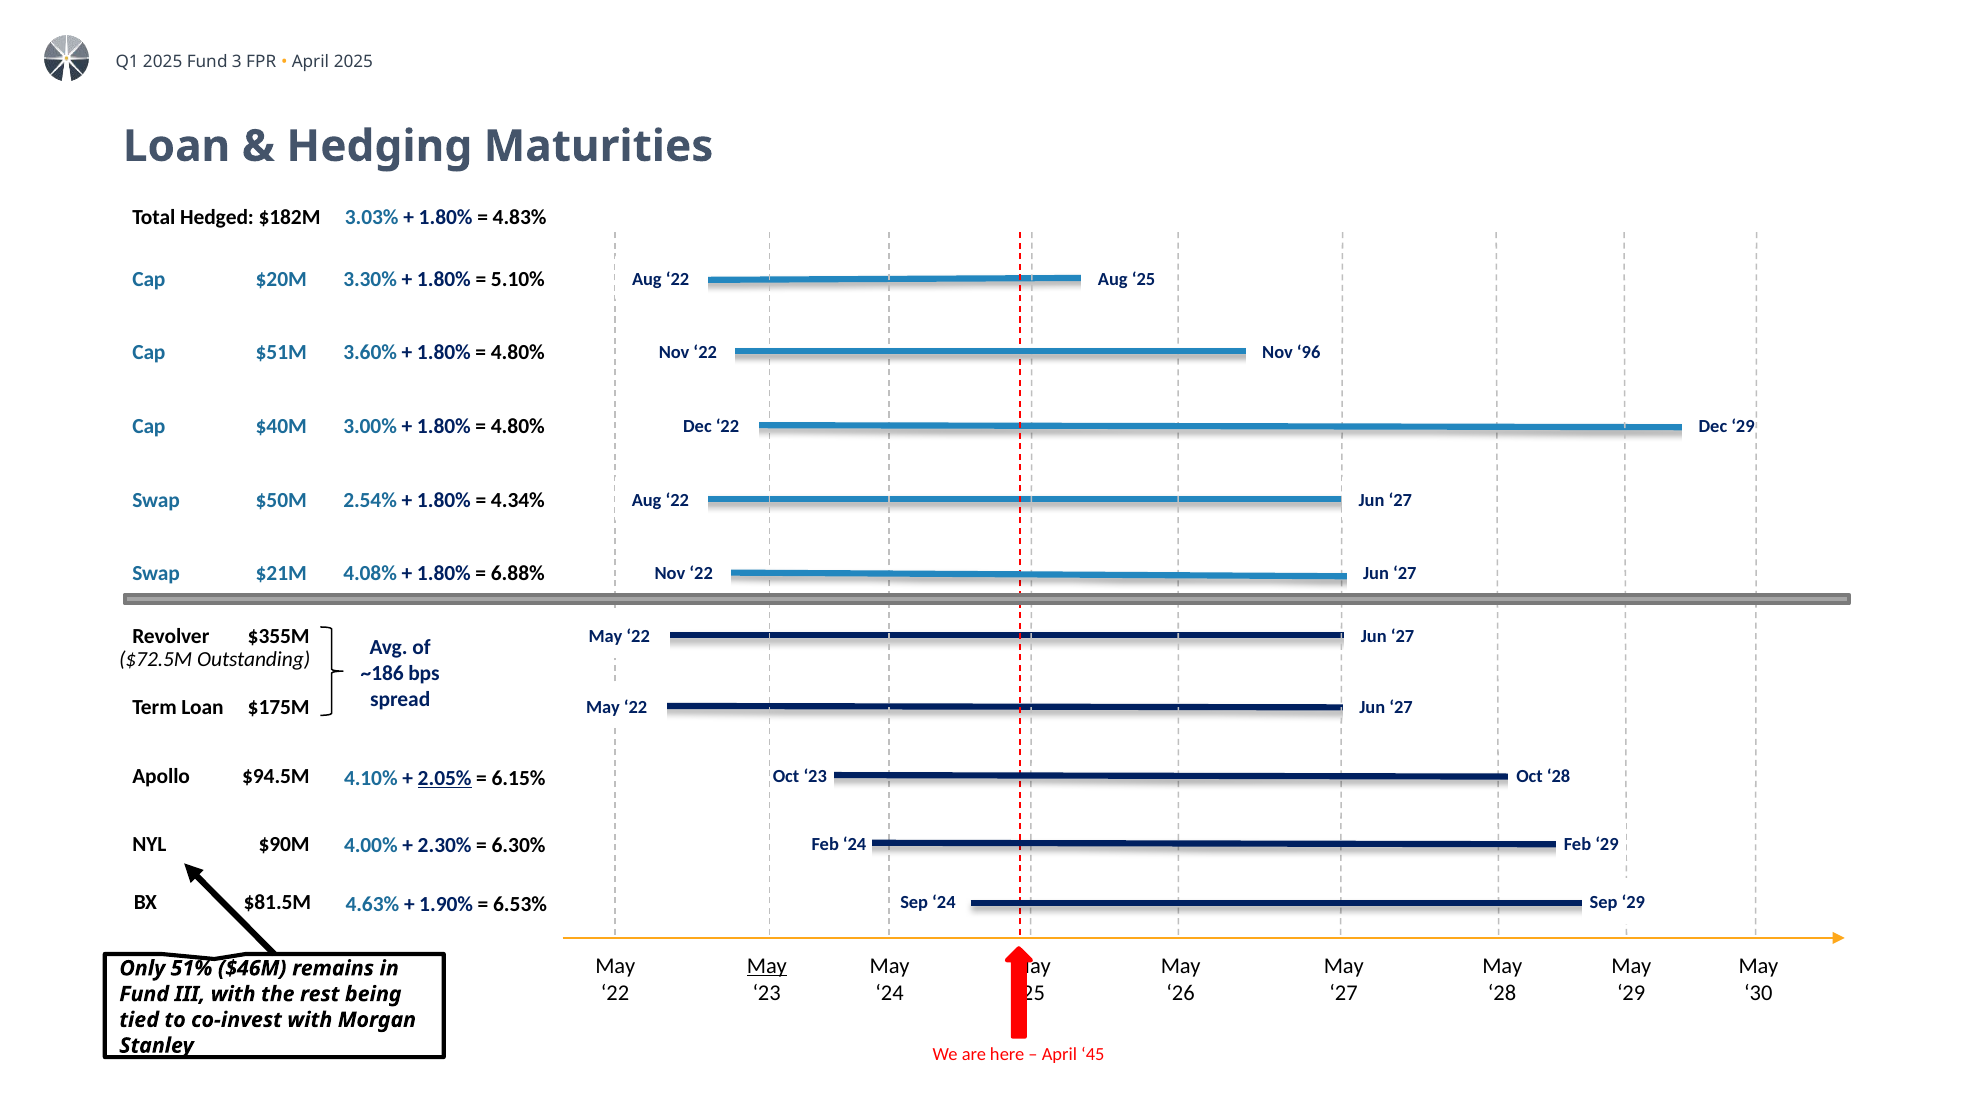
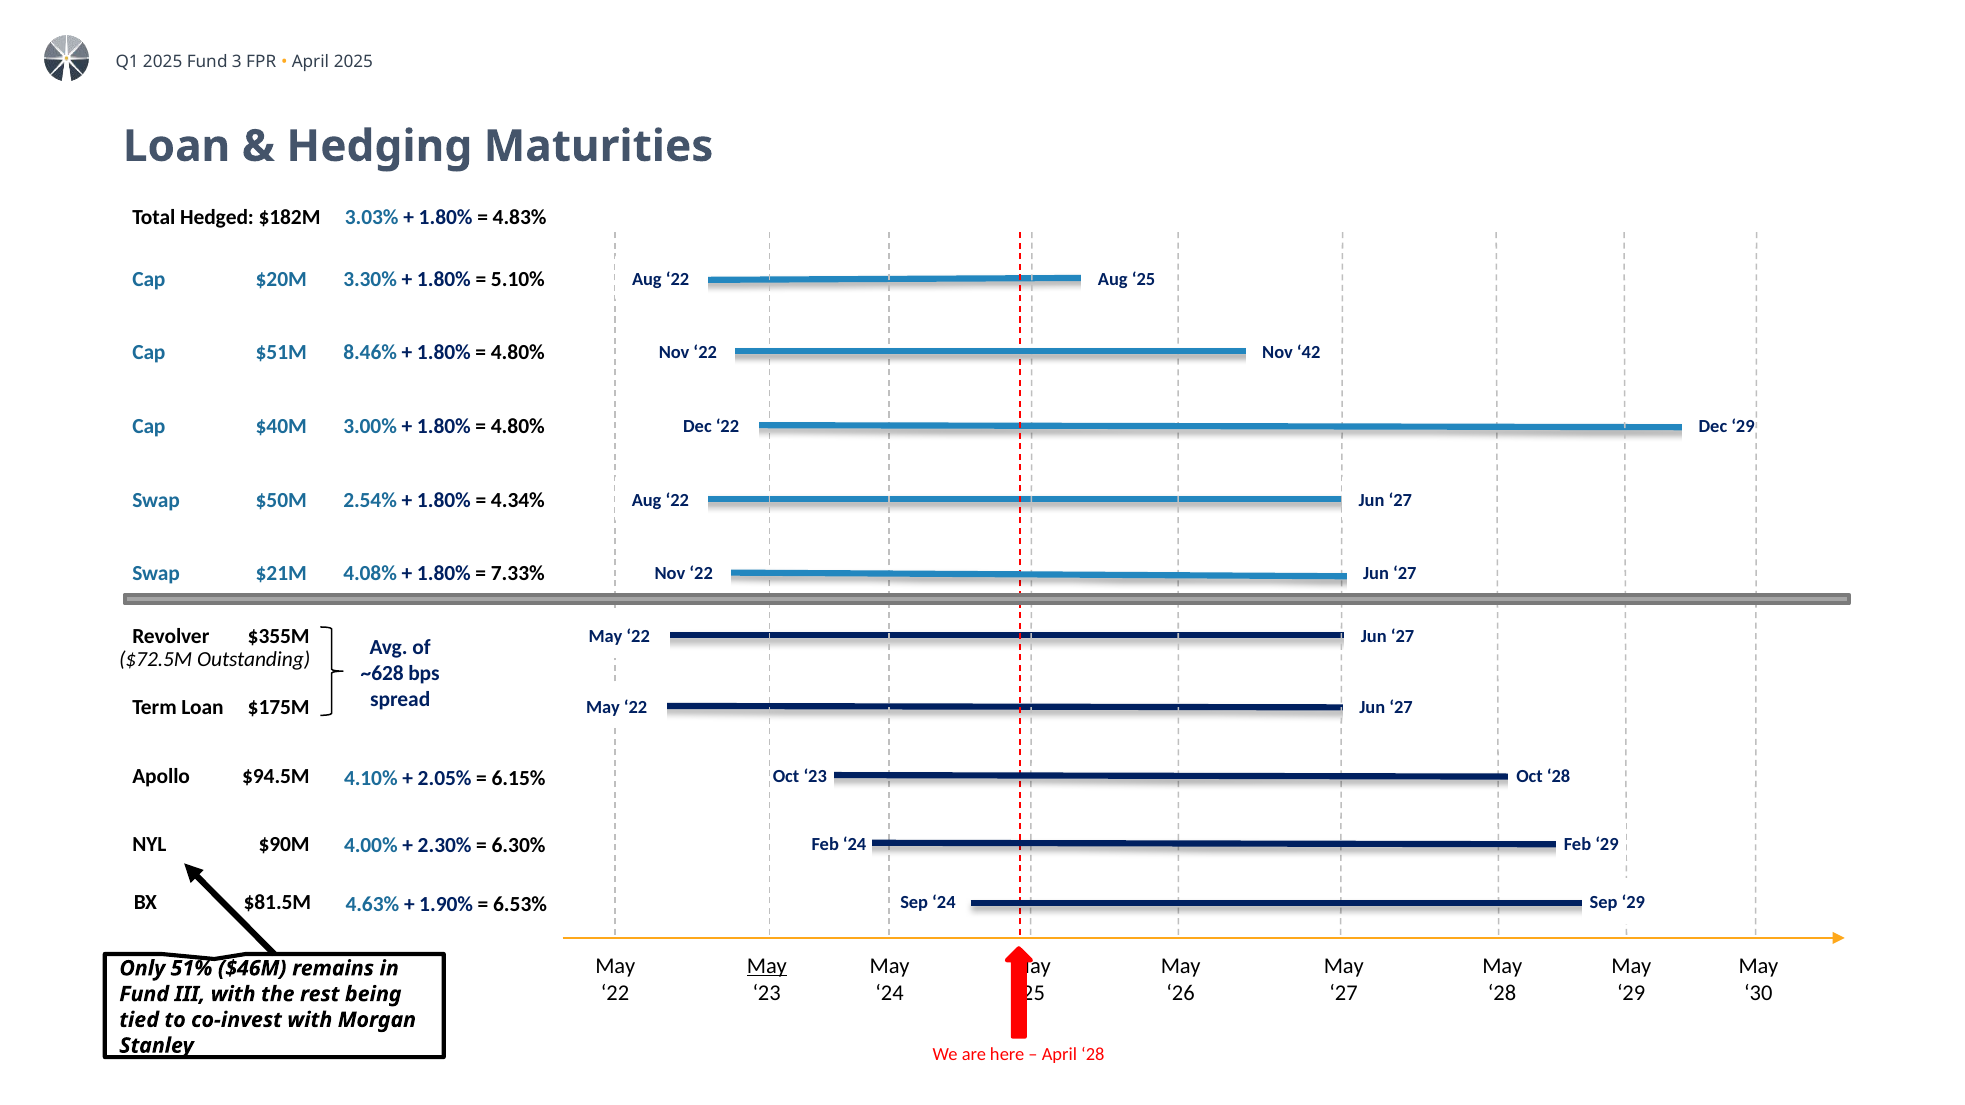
3.60%: 3.60% -> 8.46% (370, 353)
96: 96 -> 42 (1309, 353)
6.88%: 6.88% -> 7.33% (518, 574)
~186: ~186 -> ~628 (382, 674)
2.05% underline: present -> none (445, 778)
April 45: 45 -> 28 (1093, 1055)
